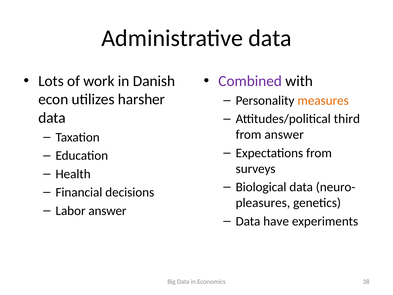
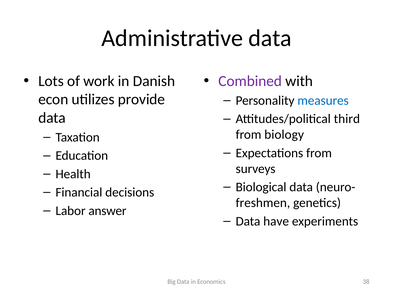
harsher: harsher -> provide (141, 99)
measures colour: orange -> blue (323, 100)
from answer: answer -> biology (284, 135)
pleasures: pleasures -> freshmen (263, 203)
